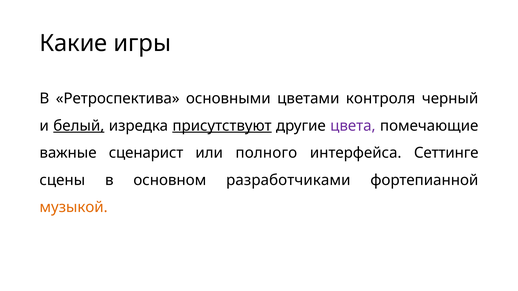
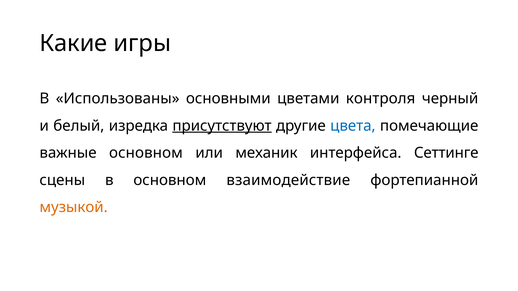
Ретроспектива: Ретроспектива -> Использованы (118, 99)
белый underline: present -> none (79, 126)
цвета colour: purple -> blue (353, 126)
важные сценарист: сценарист -> основном (146, 153)
полного: полного -> механик (266, 153)
разработчиками: разработчиками -> взаимодействие (288, 180)
